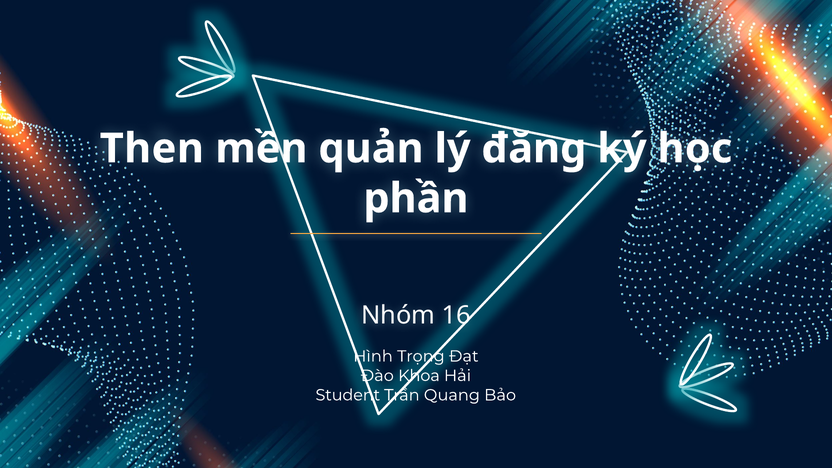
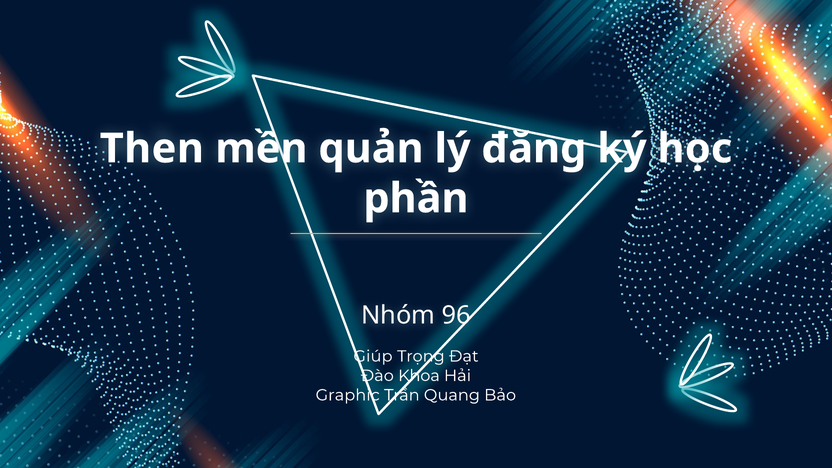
16: 16 -> 96 (456, 315)
Hình: Hình -> Giúp (373, 356)
Student: Student -> Graphic (348, 395)
